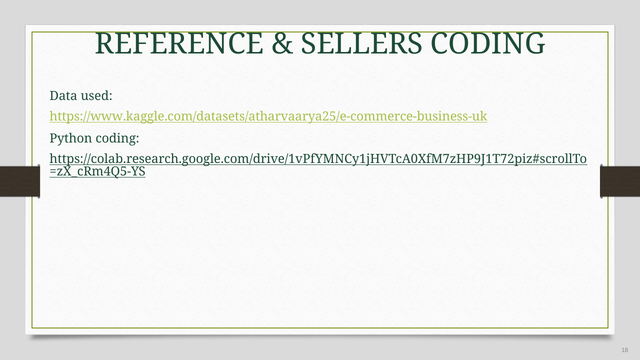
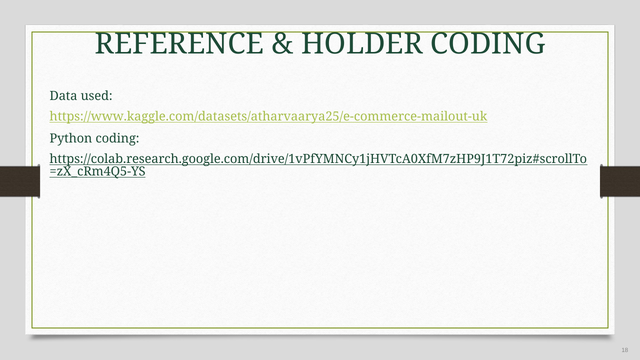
SELLERS: SELLERS -> HOLDER (362, 44)
https://www.kaggle.com/datasets/atharvaarya25/e-commerce-business-uk: https://www.kaggle.com/datasets/atharvaarya25/e-commerce-business-uk -> https://www.kaggle.com/datasets/atharvaarya25/e-commerce-mailout-uk (268, 116)
